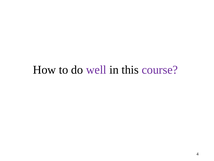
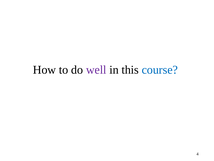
course colour: purple -> blue (160, 70)
